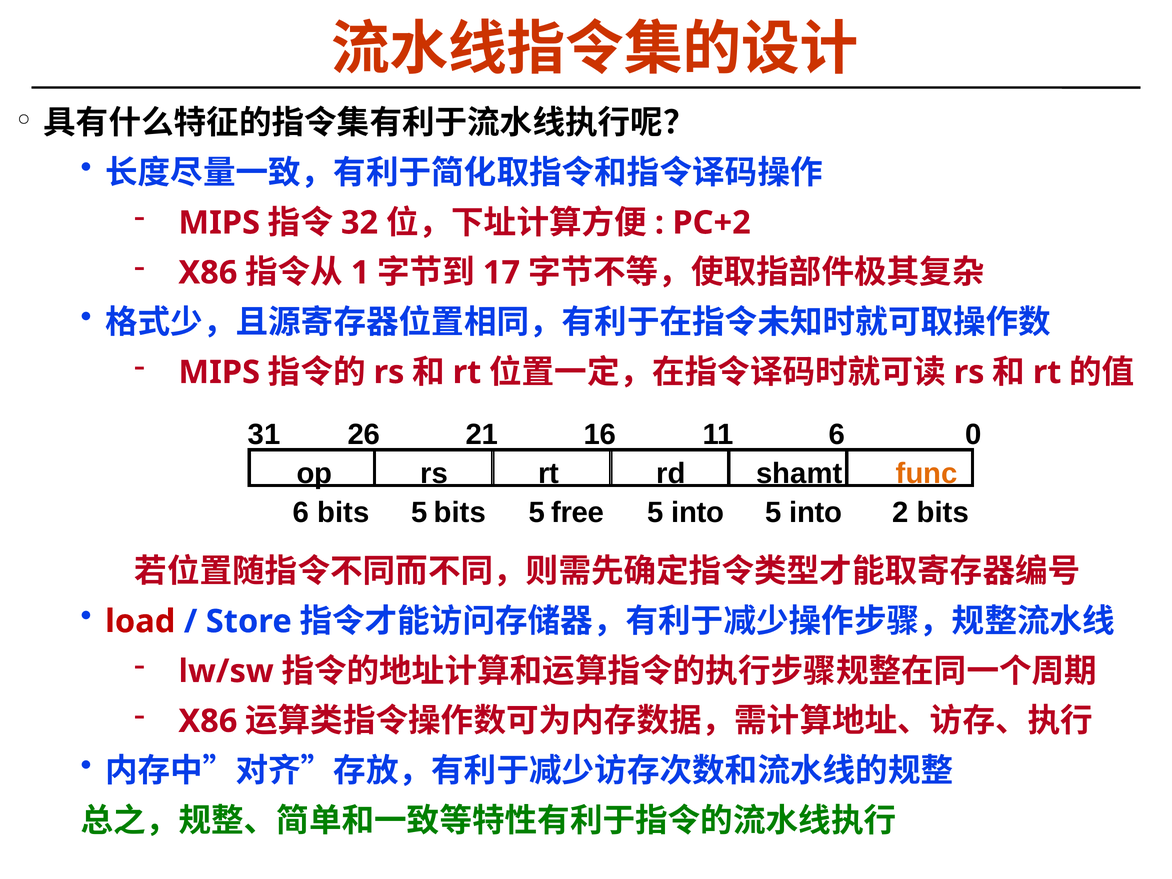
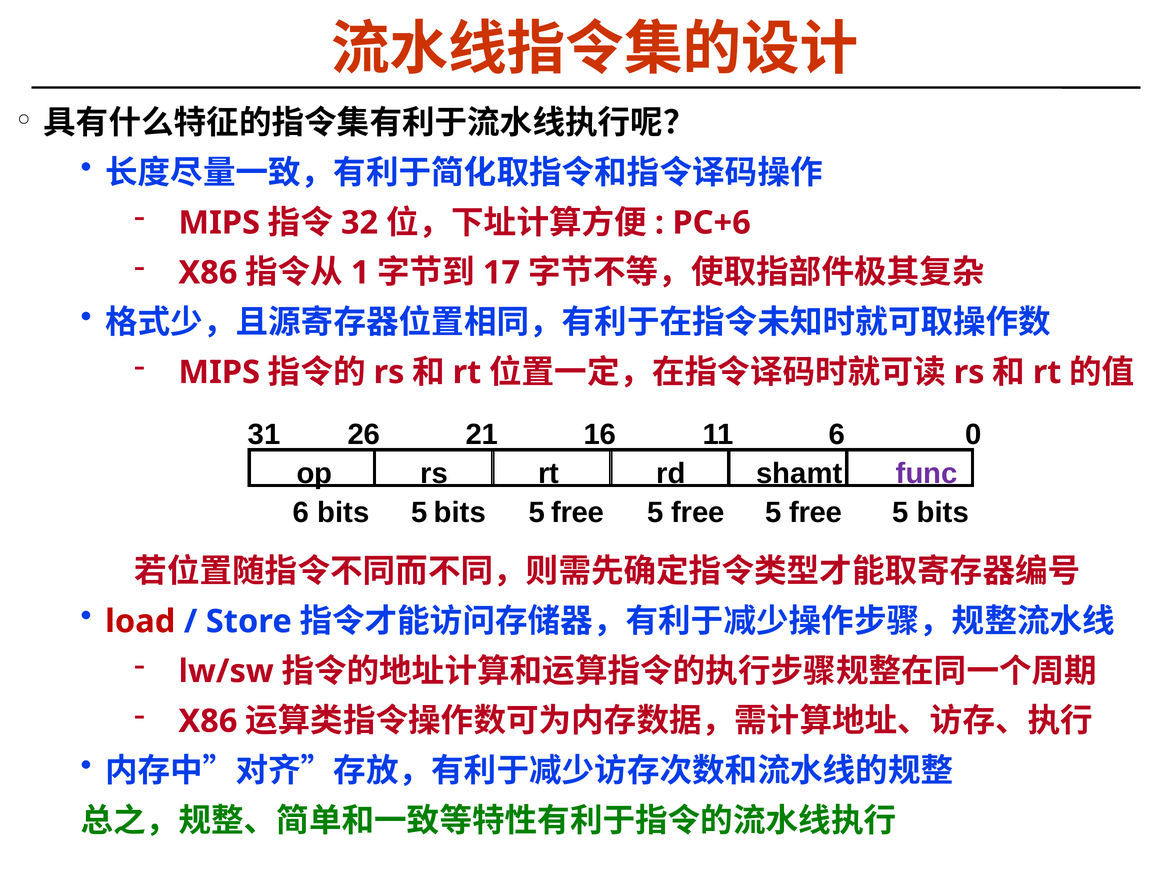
PC+2: PC+2 -> PC+6 (712, 223)
func colour: orange -> purple (927, 474)
into: into -> free (698, 513)
into: into -> free (816, 513)
6 bits 2: 2 -> 5 (901, 513)
